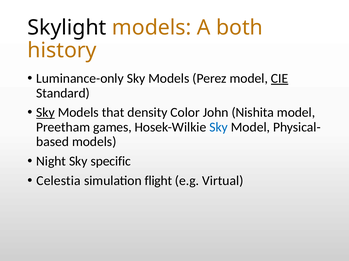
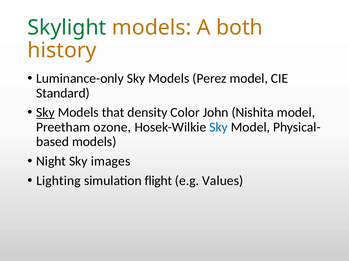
Skylight colour: black -> green (67, 28)
CIE underline: present -> none (280, 79)
games: games -> ozone (112, 128)
specific: specific -> images (111, 162)
Celestia: Celestia -> Lighting (59, 181)
Virtual: Virtual -> Values (223, 181)
